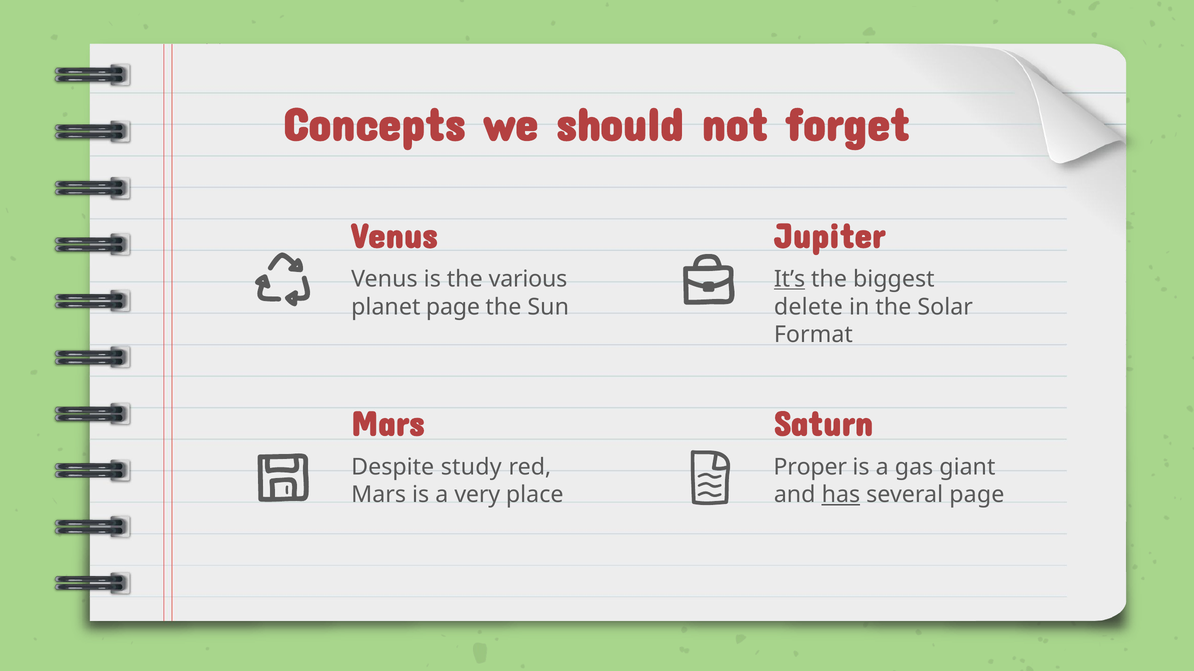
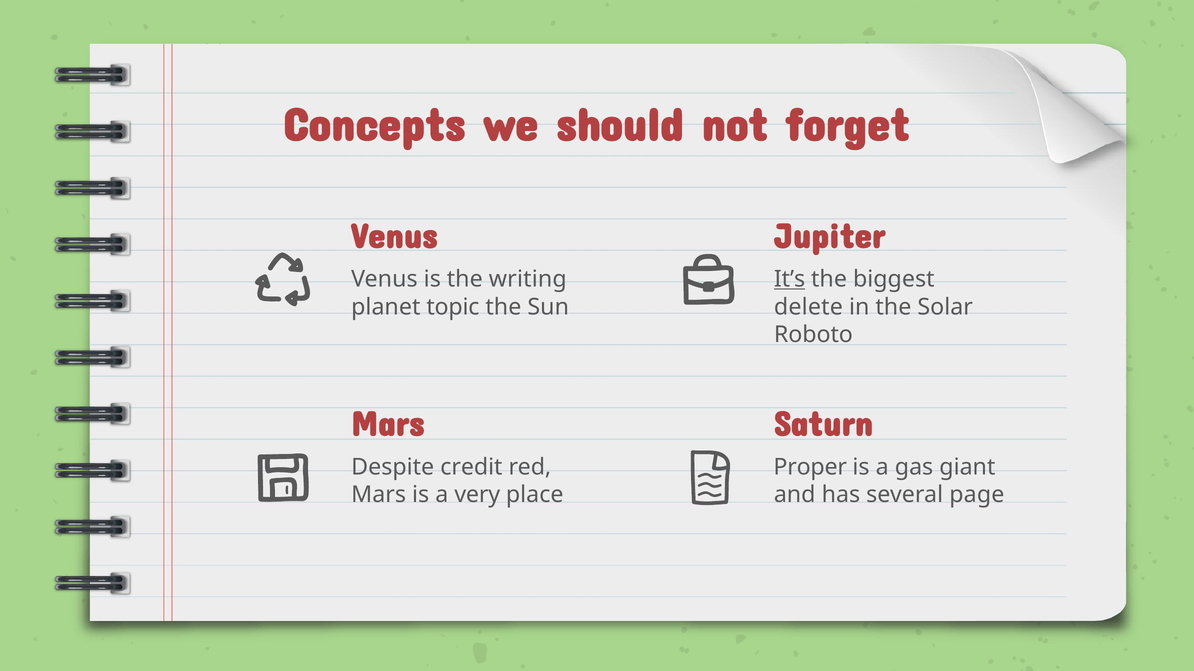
various: various -> writing (528, 279)
planet page: page -> topic (453, 307)
Format: Format -> Roboto (813, 335)
study: study -> credit (471, 467)
has underline: present -> none (841, 495)
